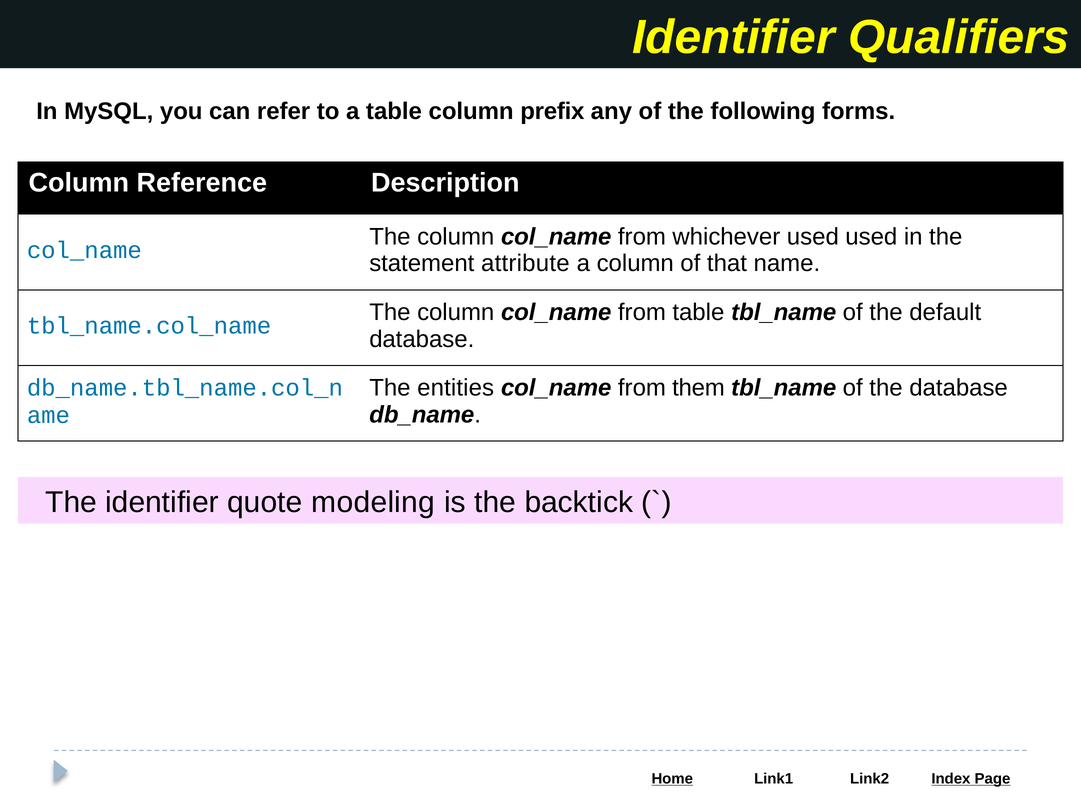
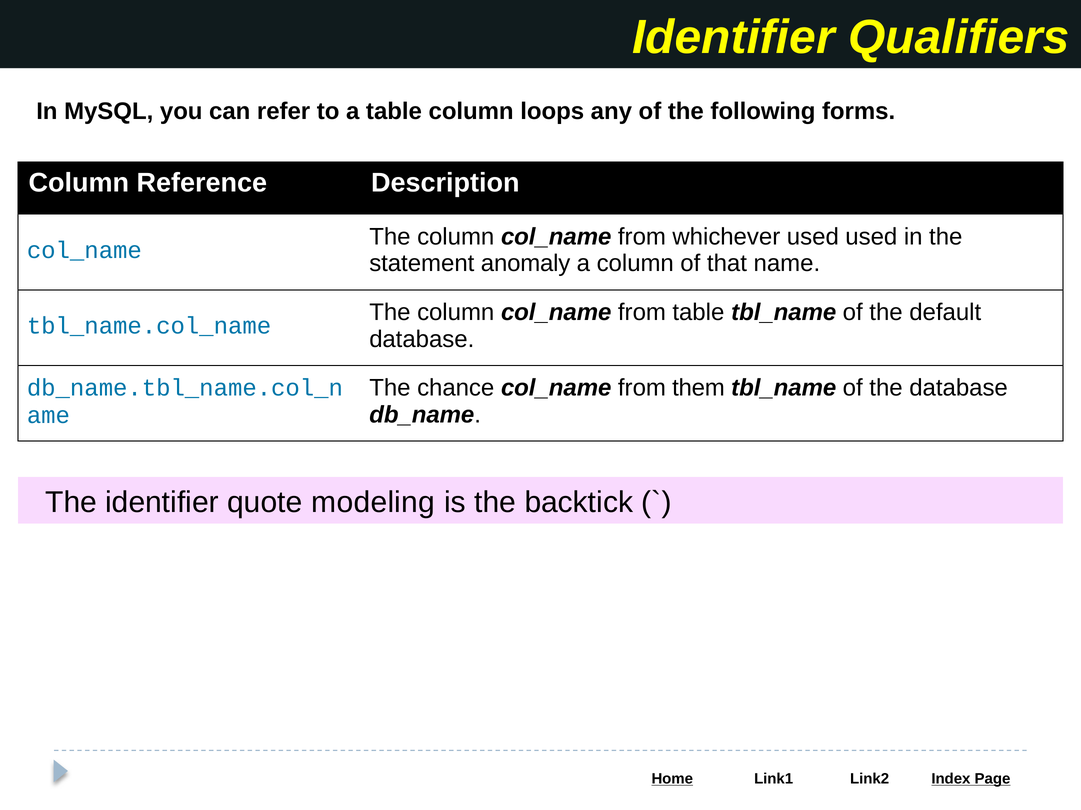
prefix: prefix -> loops (552, 111)
attribute: attribute -> anomaly (526, 264)
entities: entities -> chance (456, 388)
